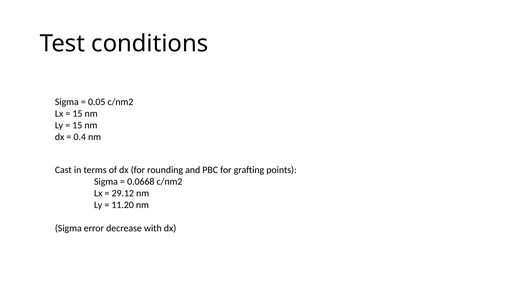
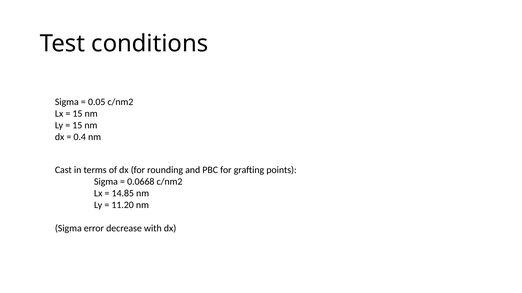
29.12: 29.12 -> 14.85 (123, 194)
